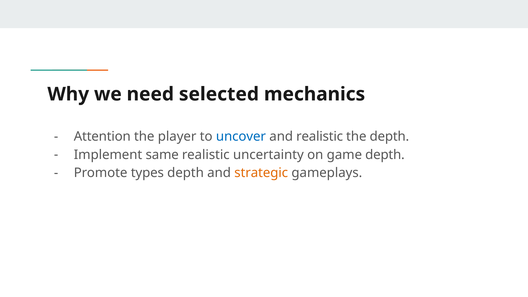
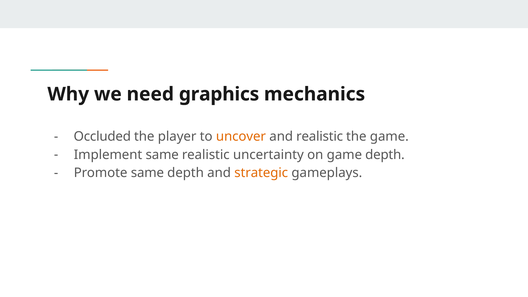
selected: selected -> graphics (219, 94)
Attention: Attention -> Occluded (102, 137)
uncover colour: blue -> orange (241, 137)
the depth: depth -> game (389, 137)
Promote types: types -> same (147, 173)
